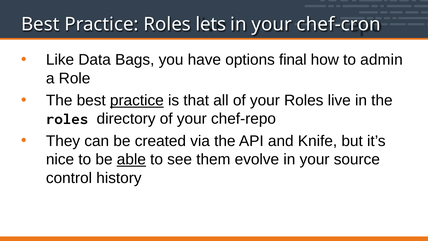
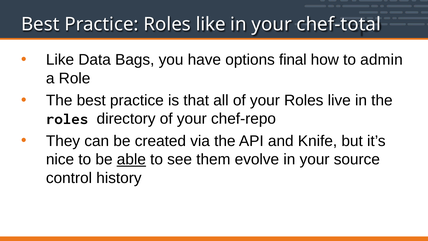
Roles lets: lets -> like (211, 24)
chef-cron: chef-cron -> chef-total (339, 24)
practice underline: present -> none (137, 100)
